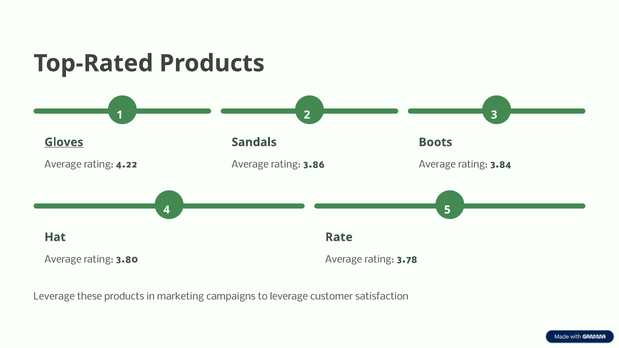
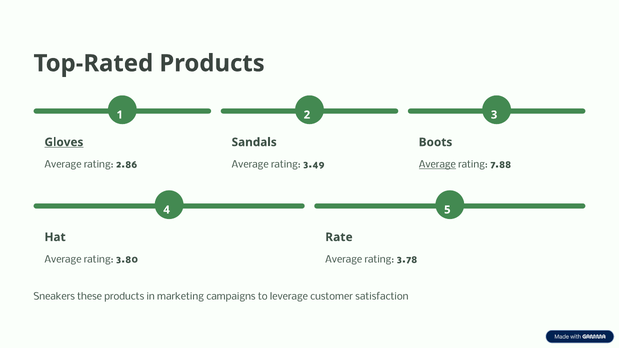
4.22: 4.22 -> 2.86 (127, 165)
3.86: 3.86 -> 3.49 (314, 165)
Average underline: none -> present (437, 165)
3.84: 3.84 -> 7.88 (501, 165)
Leverage: Leverage -> Sneakers (54, 297)
